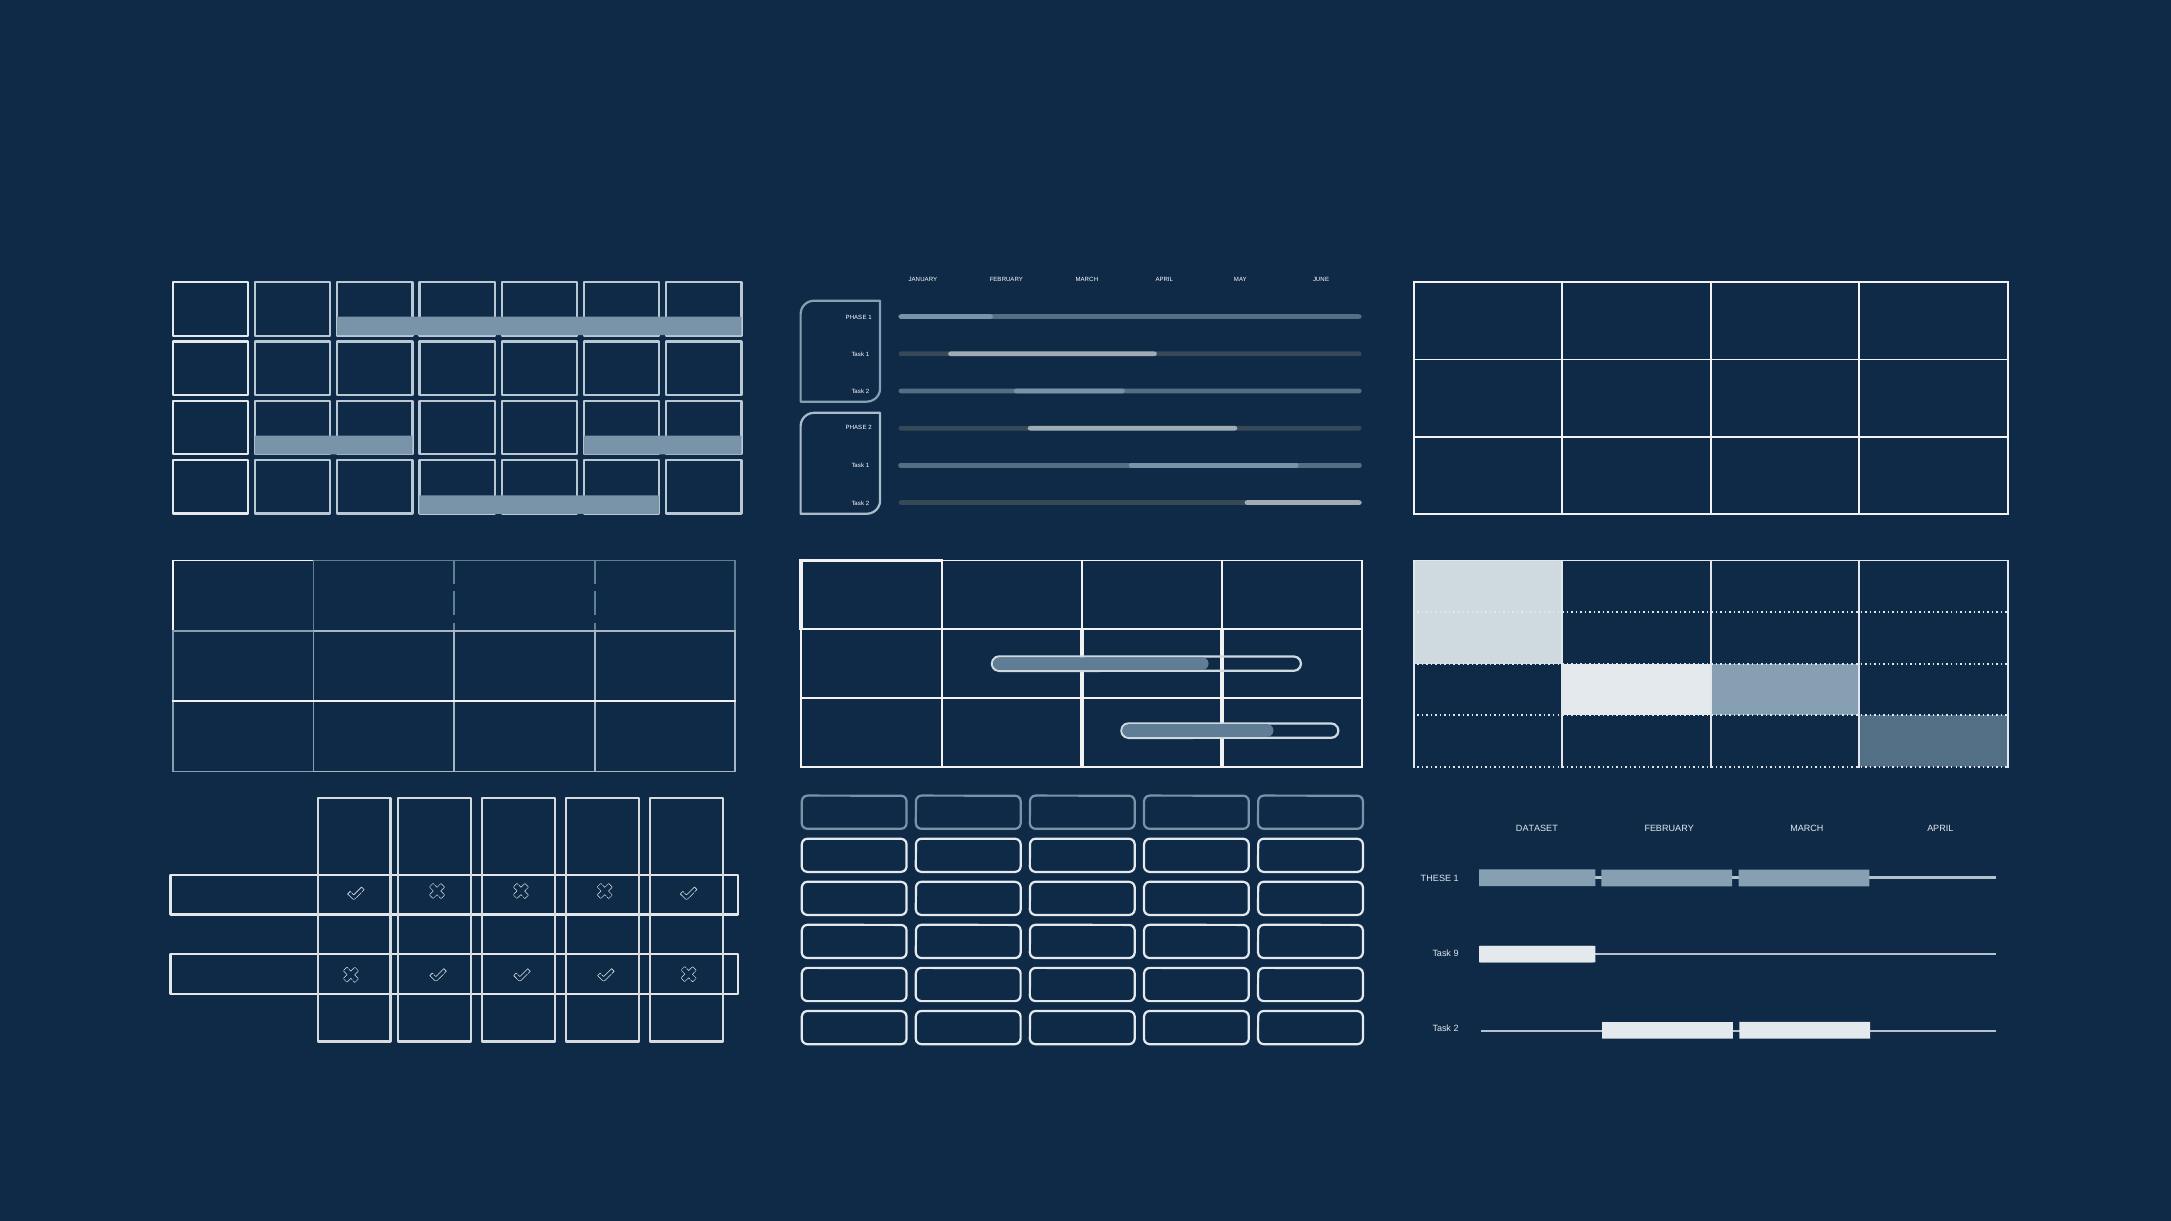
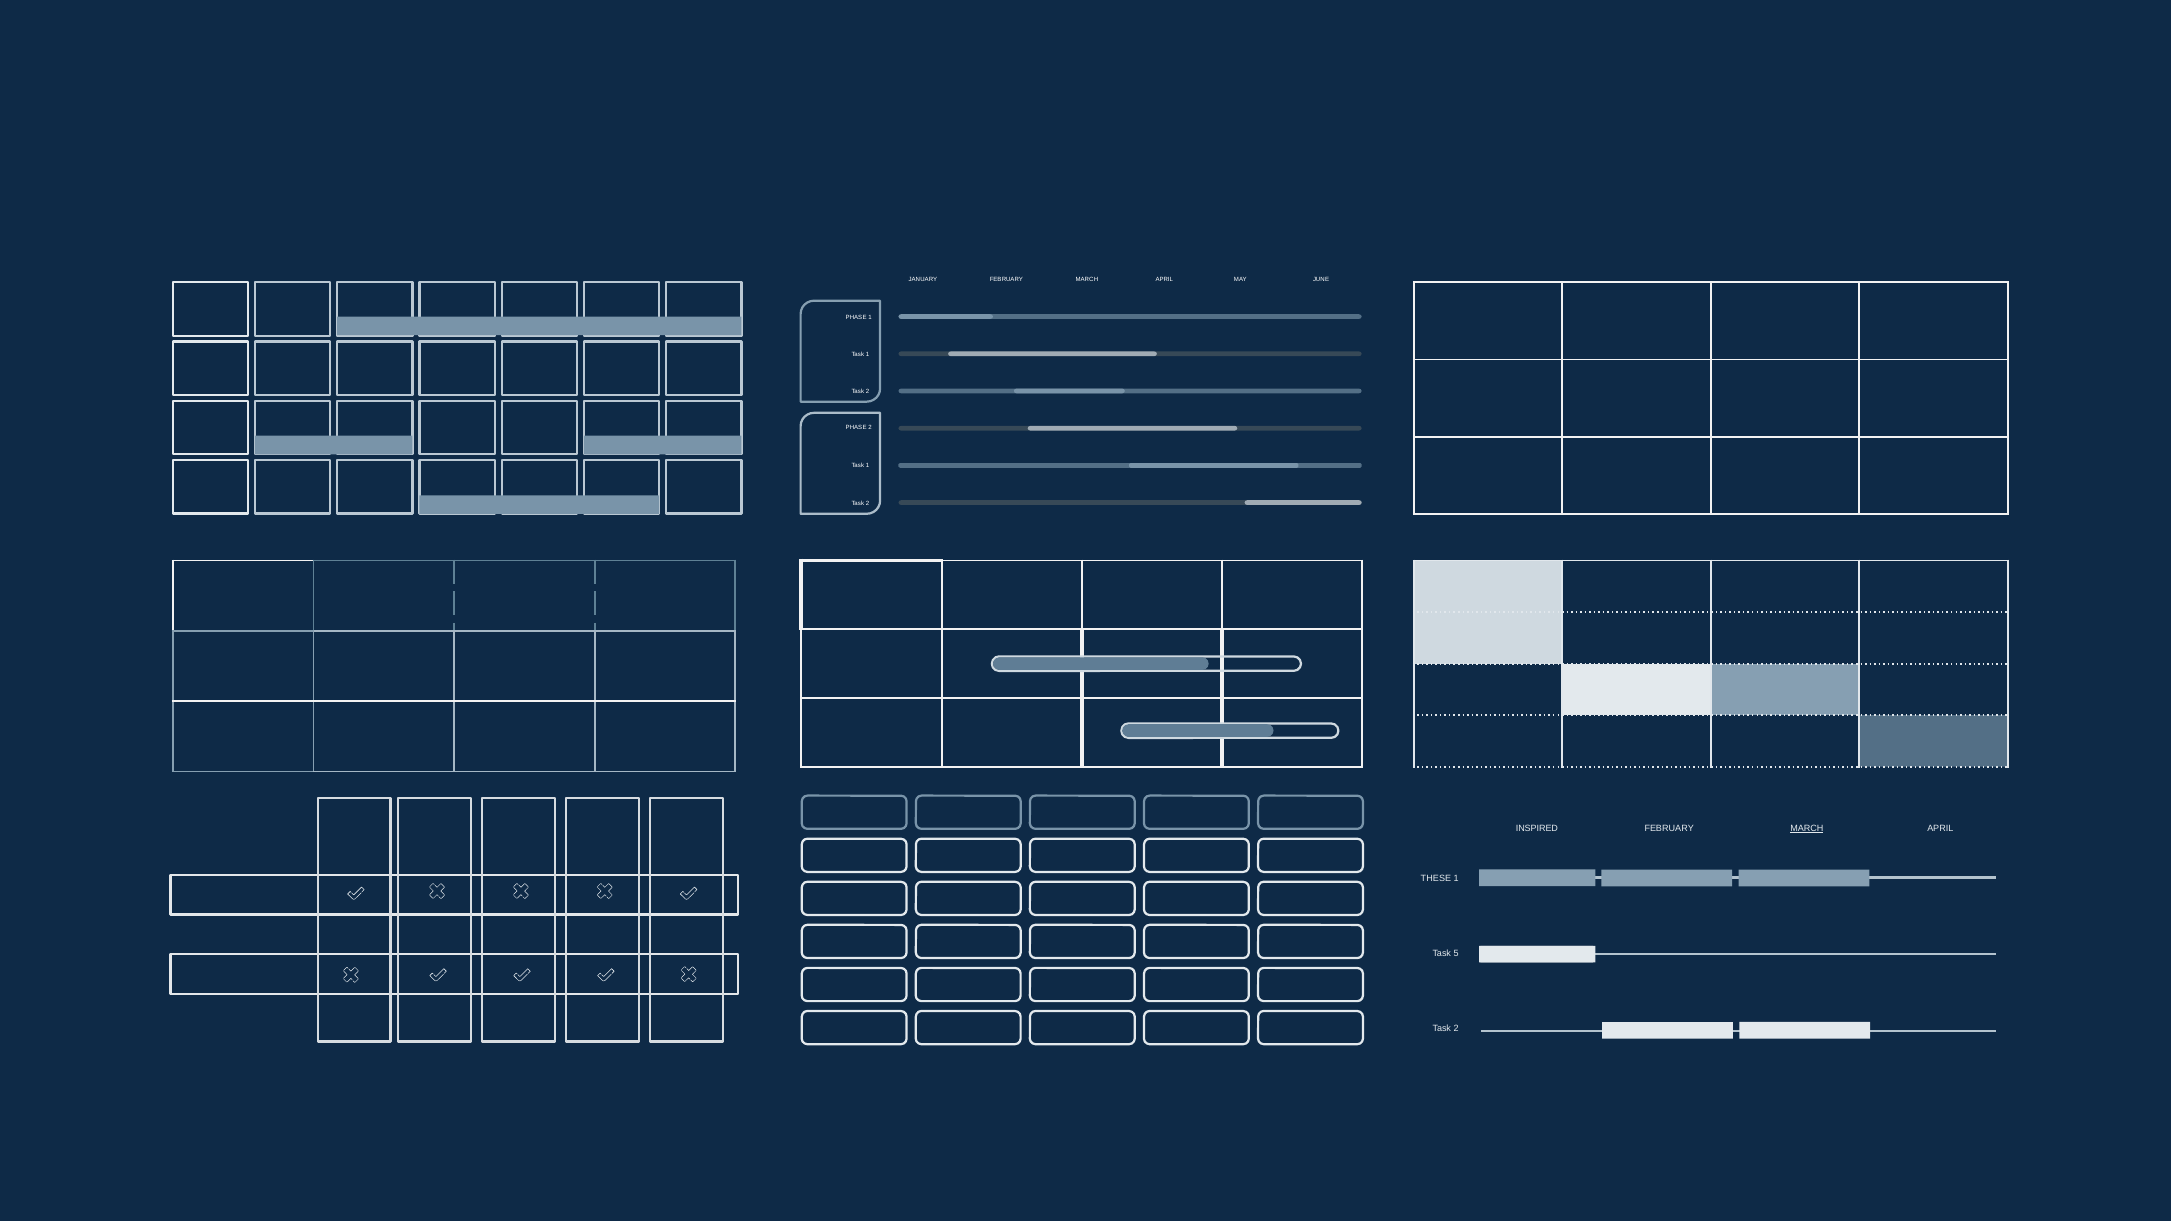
DATASET: DATASET -> INSPIRED (1537, 828)
MARCH underline: none -> present (1807, 828)
9: 9 -> 5 (1456, 953)
